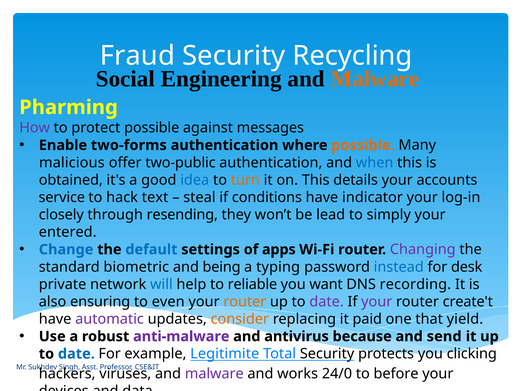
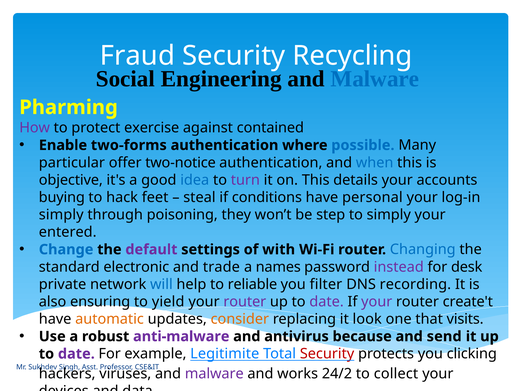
Malware colour: orange -> blue (375, 79)
protect possible: possible -> exercise (152, 128)
messages: messages -> contained (270, 128)
possible colour: orange -> blue (363, 145)
malicious: malicious -> particular (72, 162)
two-public: two-public -> two-notice (181, 162)
obtained: obtained -> objective (71, 180)
turn colour: orange -> purple (245, 180)
service: service -> buying (62, 197)
text: text -> feet (155, 197)
indicator: indicator -> personal (372, 197)
closely: closely -> simply (61, 215)
resending: resending -> poisoning (182, 215)
lead: lead -> step (331, 215)
default colour: blue -> purple (151, 249)
apps: apps -> with (279, 249)
Changing colour: purple -> blue (423, 249)
biometric: biometric -> electronic (136, 267)
being: being -> trade (221, 267)
typing: typing -> names (278, 267)
instead colour: blue -> purple (399, 267)
want: want -> filter (326, 284)
even: even -> yield (168, 301)
router colour: orange -> purple (245, 301)
automatic colour: purple -> orange (110, 319)
paid: paid -> look (367, 319)
yield: yield -> visits (465, 319)
date colour: blue -> purple (76, 354)
Security colour: black -> red (327, 354)
24/0: 24/0 -> 24/2 (337, 373)
before: before -> collect (396, 373)
